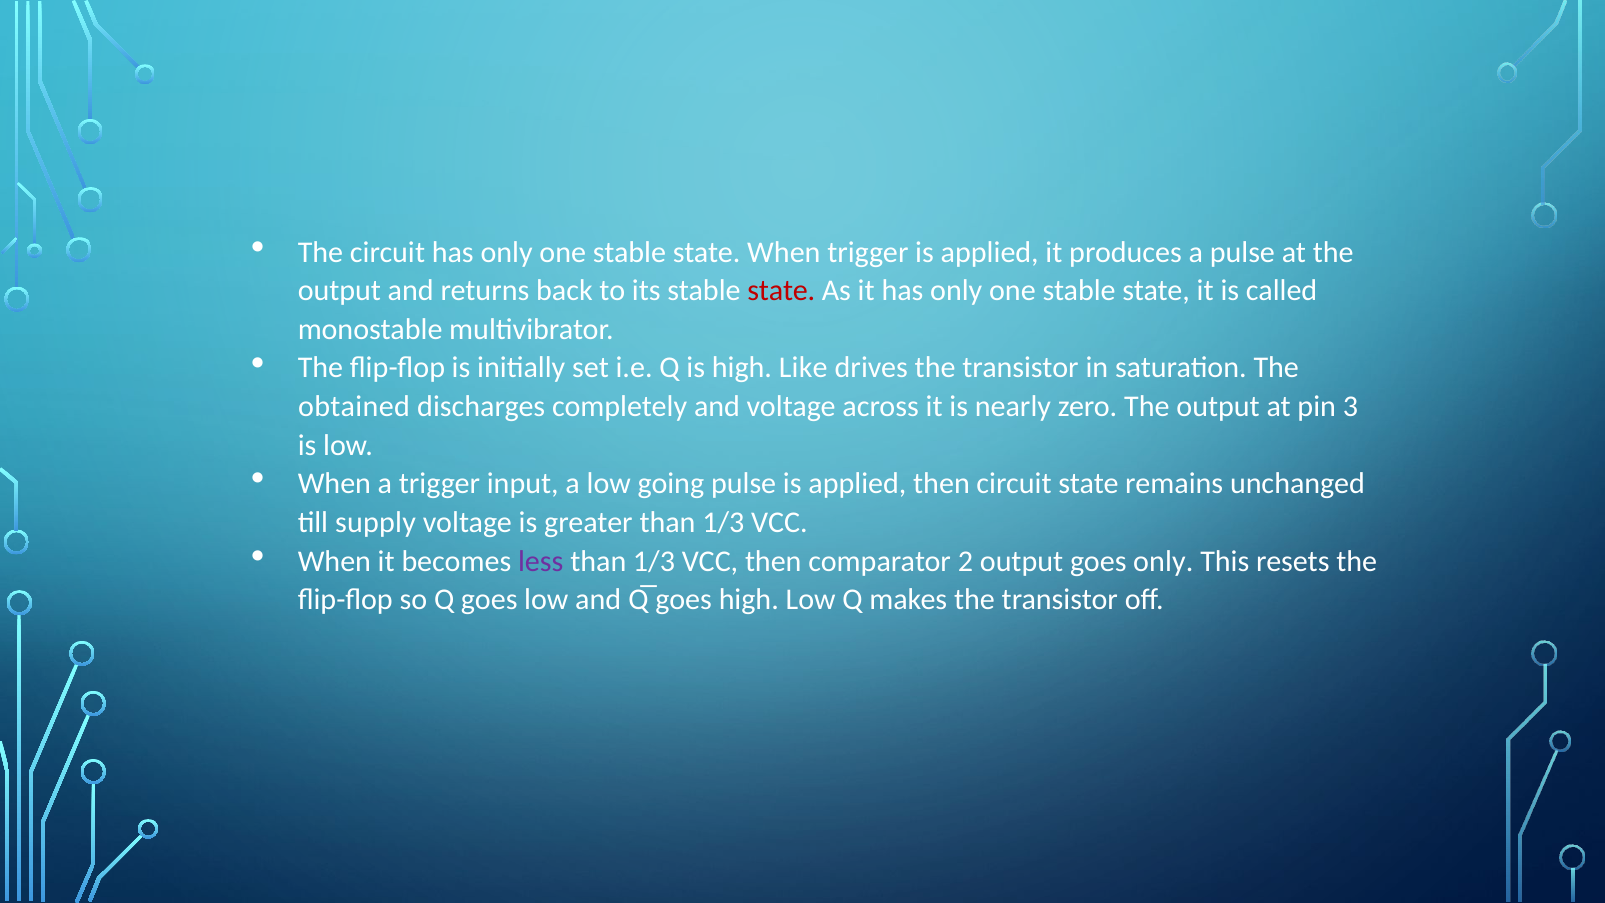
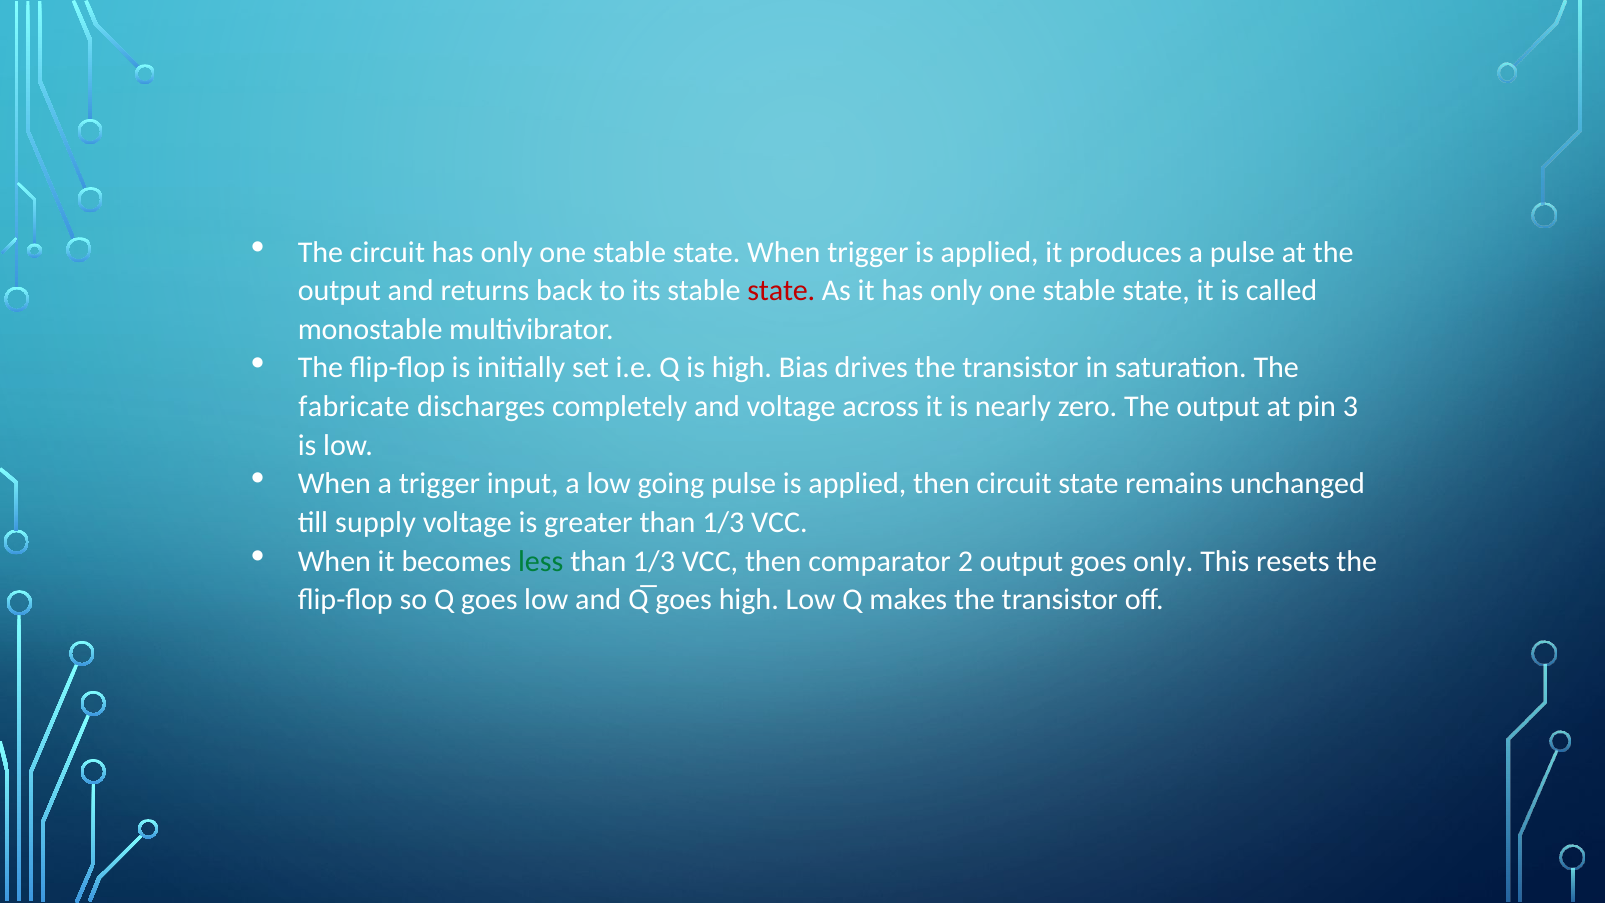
Like: Like -> Bias (803, 368)
obtained: obtained -> fabricate (354, 407)
less colour: purple -> green (541, 561)
